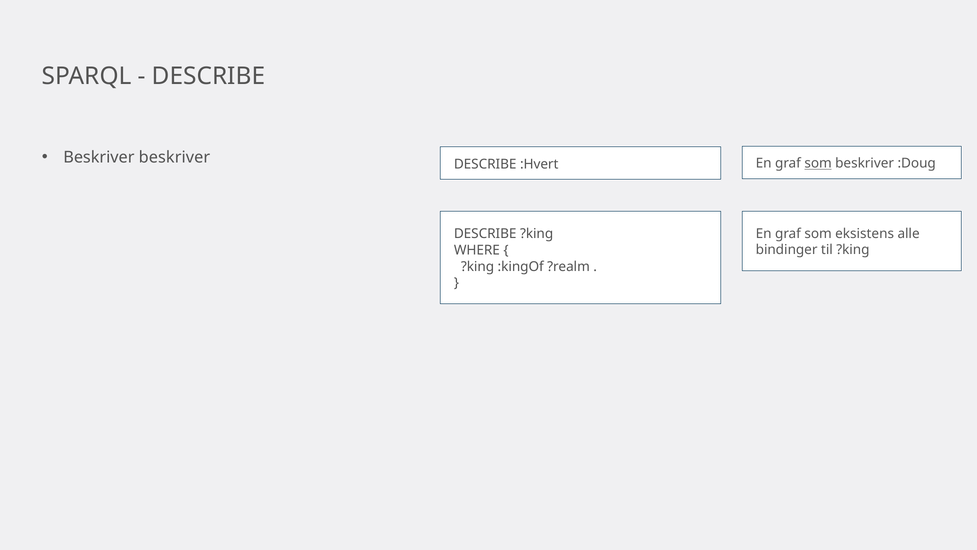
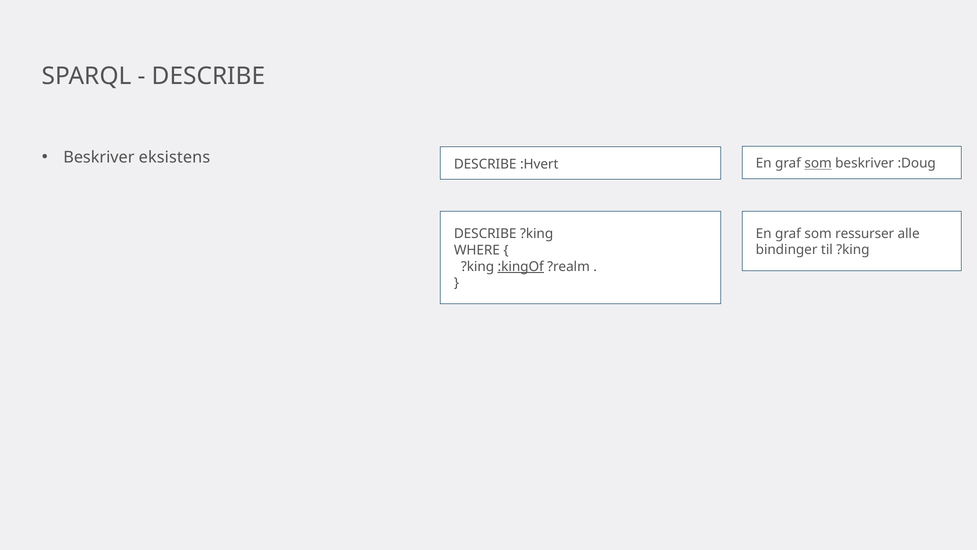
Beskriver beskriver: beskriver -> eksistens (174, 157)
eksistens: eksistens -> ressurser (865, 234)
:kingOf underline: none -> present (521, 266)
